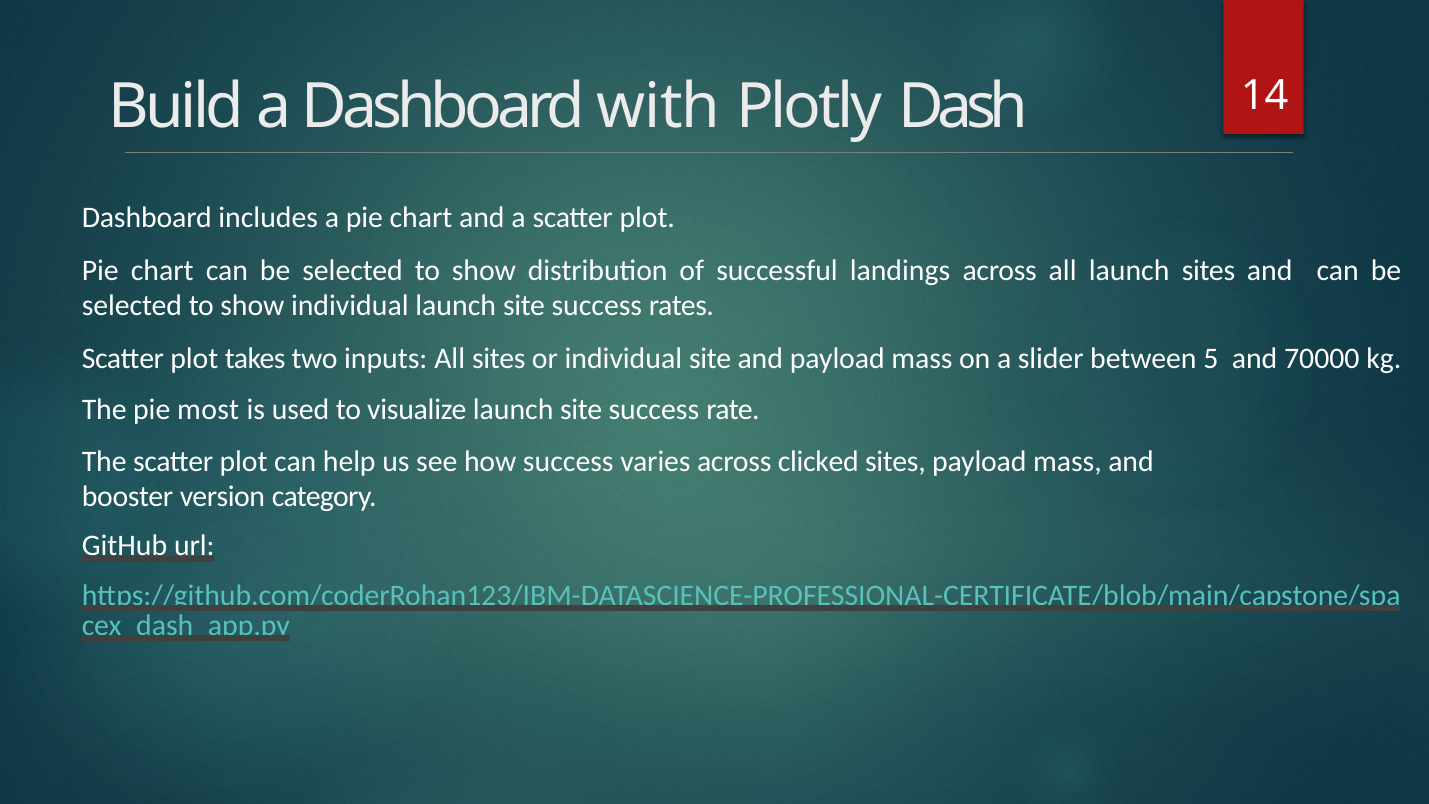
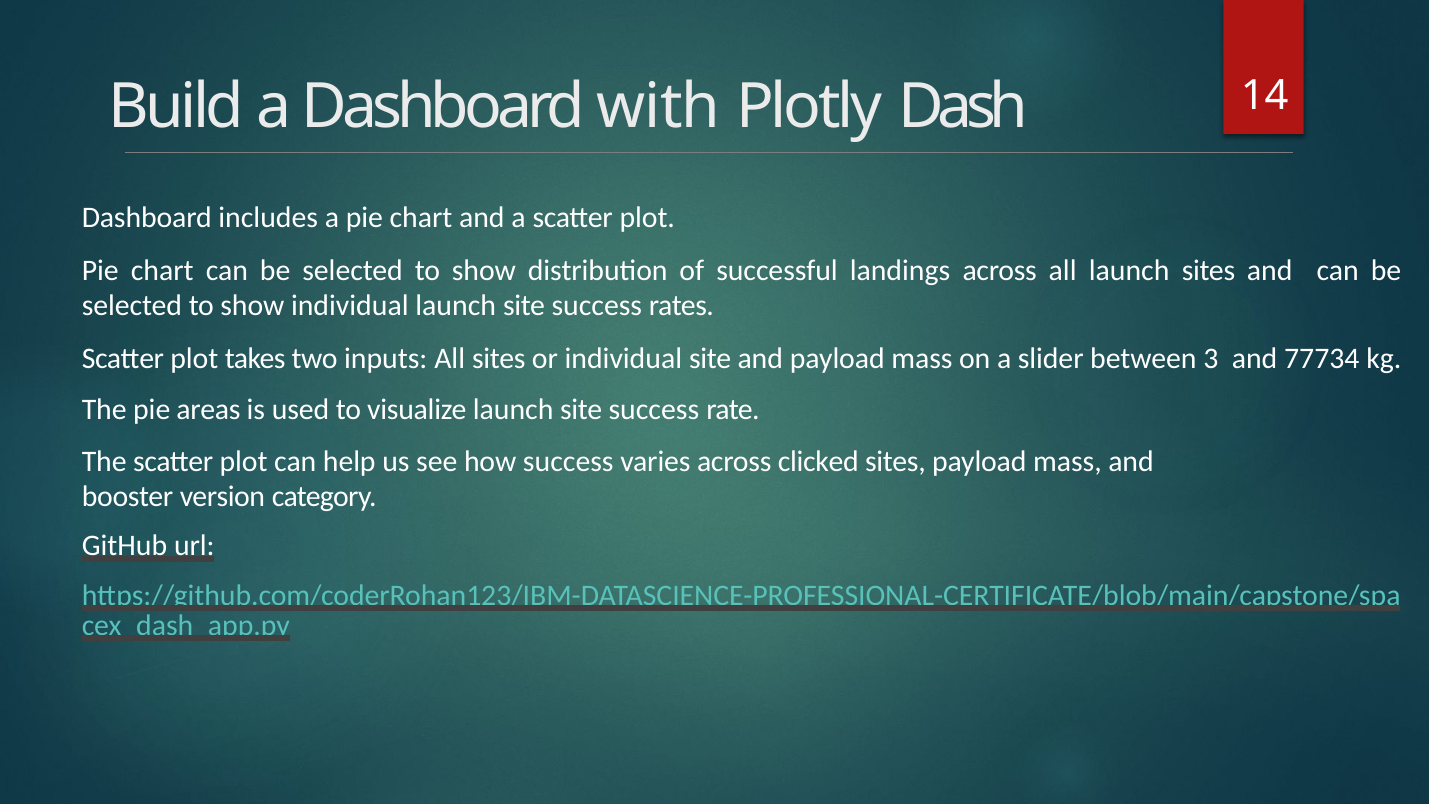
5: 5 -> 3 (1211, 359)
70000: 70000 -> 77734 (1322, 359)
most: most -> areas (209, 410)
